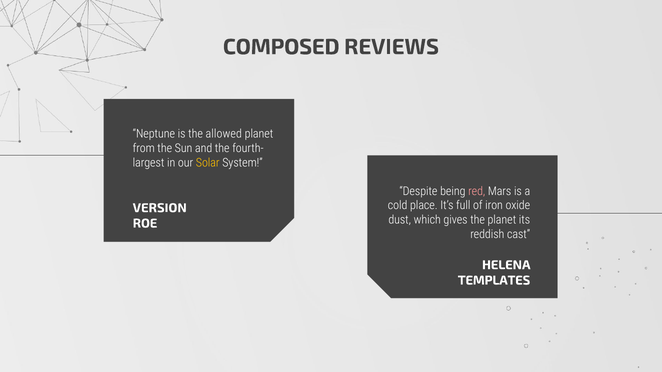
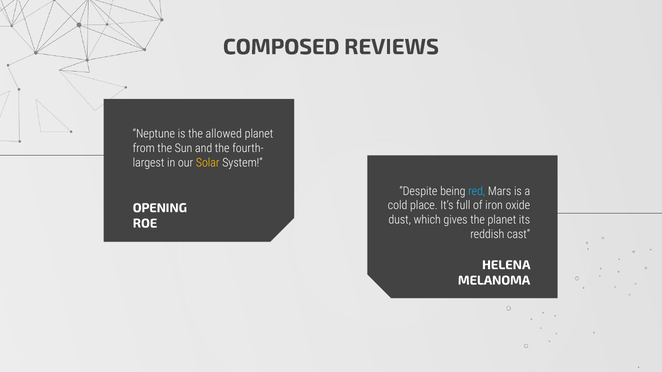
red colour: pink -> light blue (477, 191)
VERSION: VERSION -> OPENING (160, 208)
TEMPLATES: TEMPLATES -> MELANOMA (494, 281)
